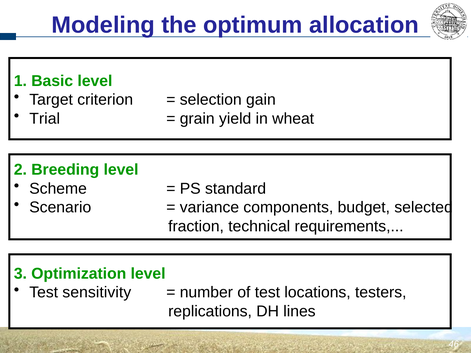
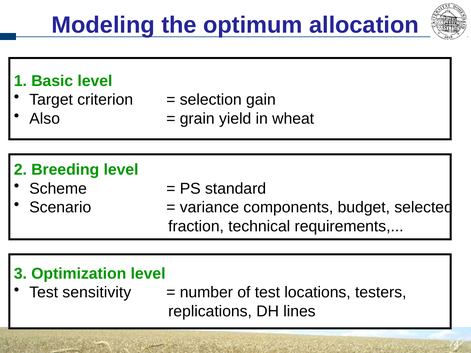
Trial: Trial -> Also (45, 119)
46: 46 -> 74 (454, 345)
